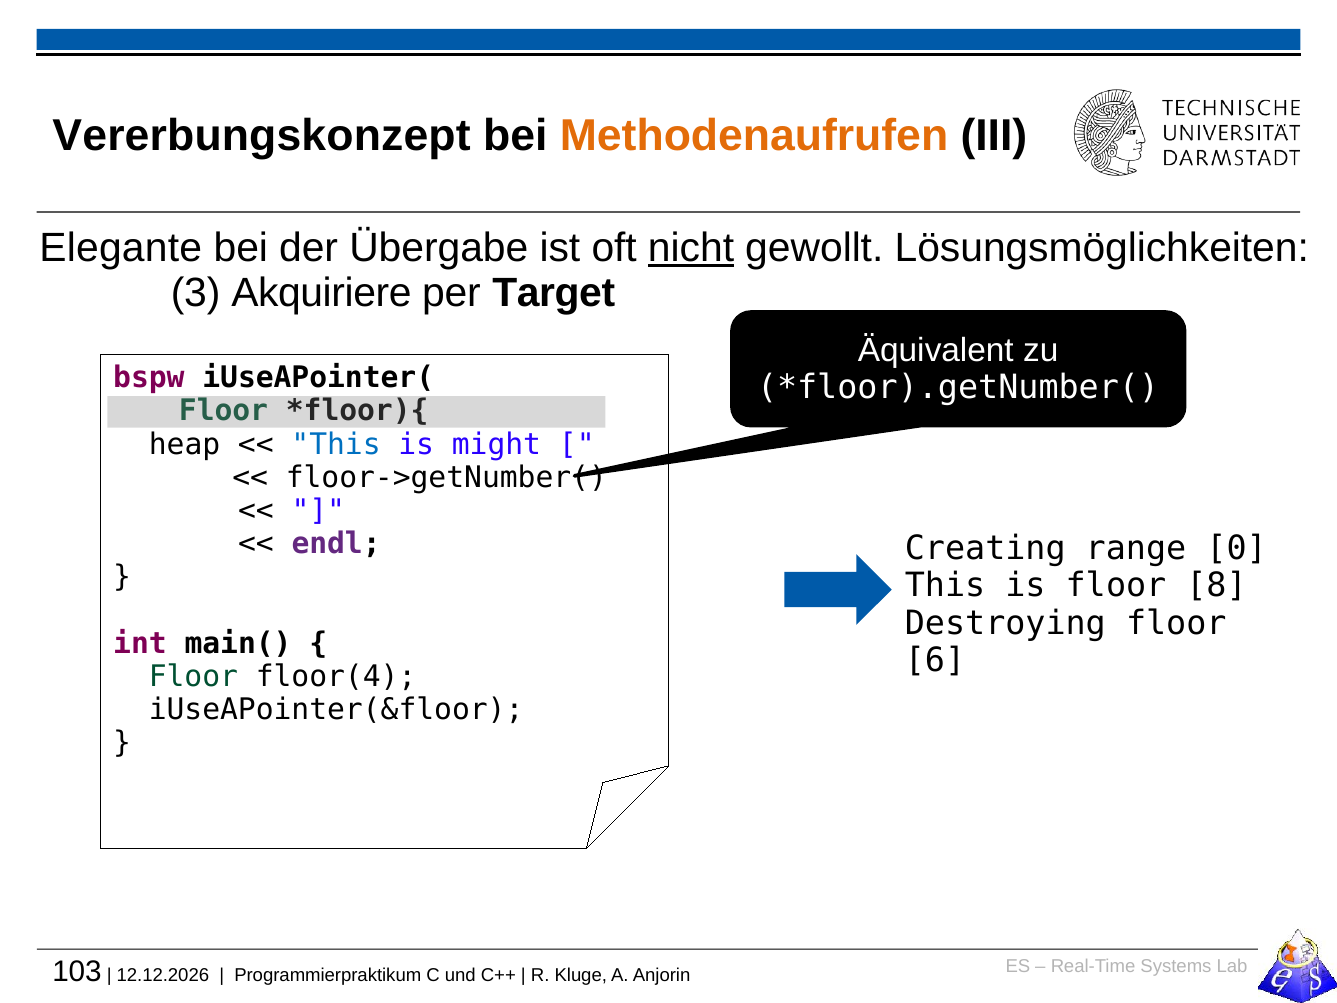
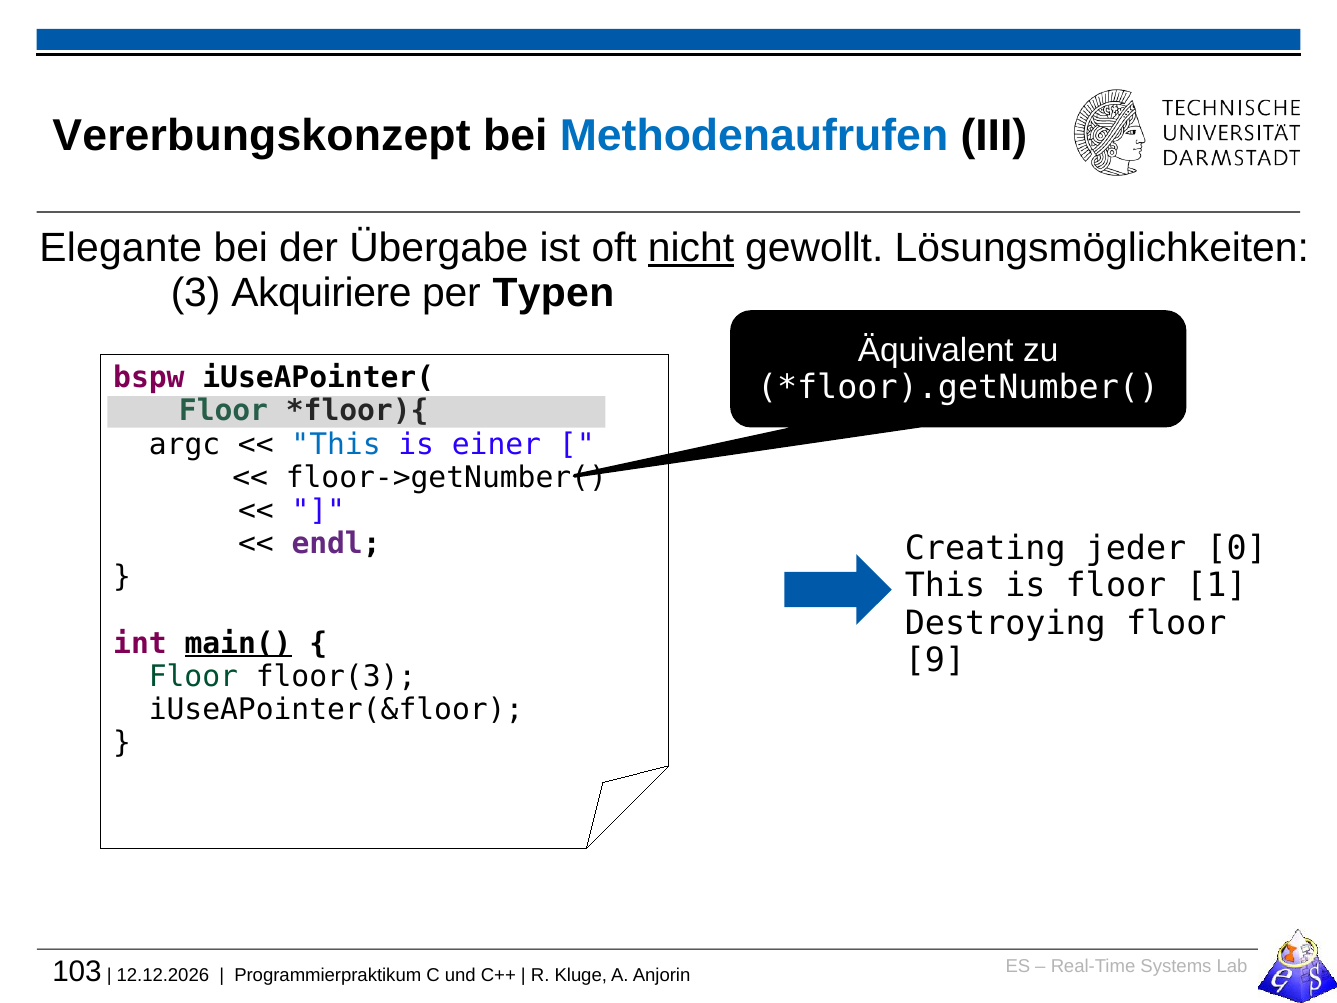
Methodenaufrufen colour: orange -> blue (754, 136)
Target: Target -> Typen (553, 293)
heap: heap -> argc (185, 444)
might: might -> einer (496, 444)
range: range -> jeder (1136, 548)
8: 8 -> 1 (1217, 586)
main( underline: none -> present (238, 643)
6: 6 -> 9 (935, 660)
floor(4: floor(4 -> floor(3 (336, 676)
